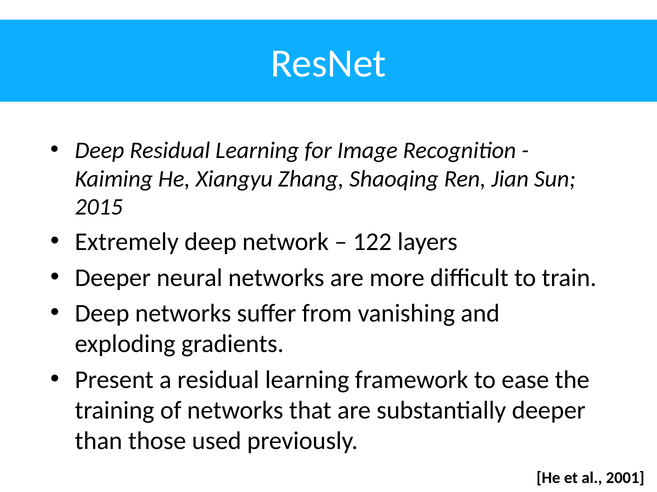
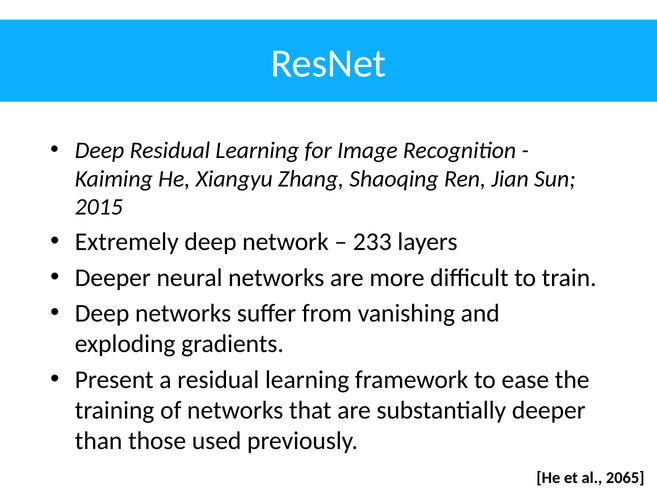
122: 122 -> 233 (372, 242)
2001: 2001 -> 2065 (625, 479)
